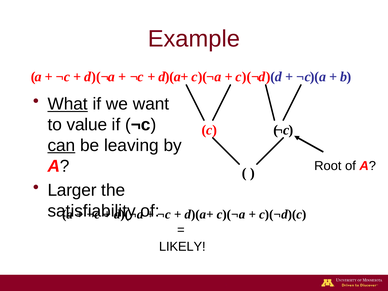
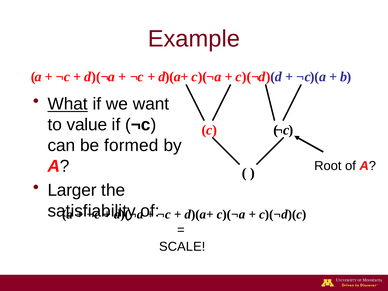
can underline: present -> none (61, 145)
leaving: leaving -> formed (131, 145)
LIKELY: LIKELY -> SCALE (182, 247)
